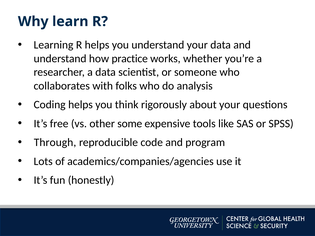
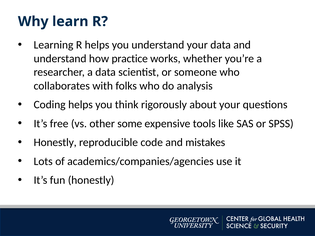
Through: Through -> Honestly (55, 143)
program: program -> mistakes (205, 143)
